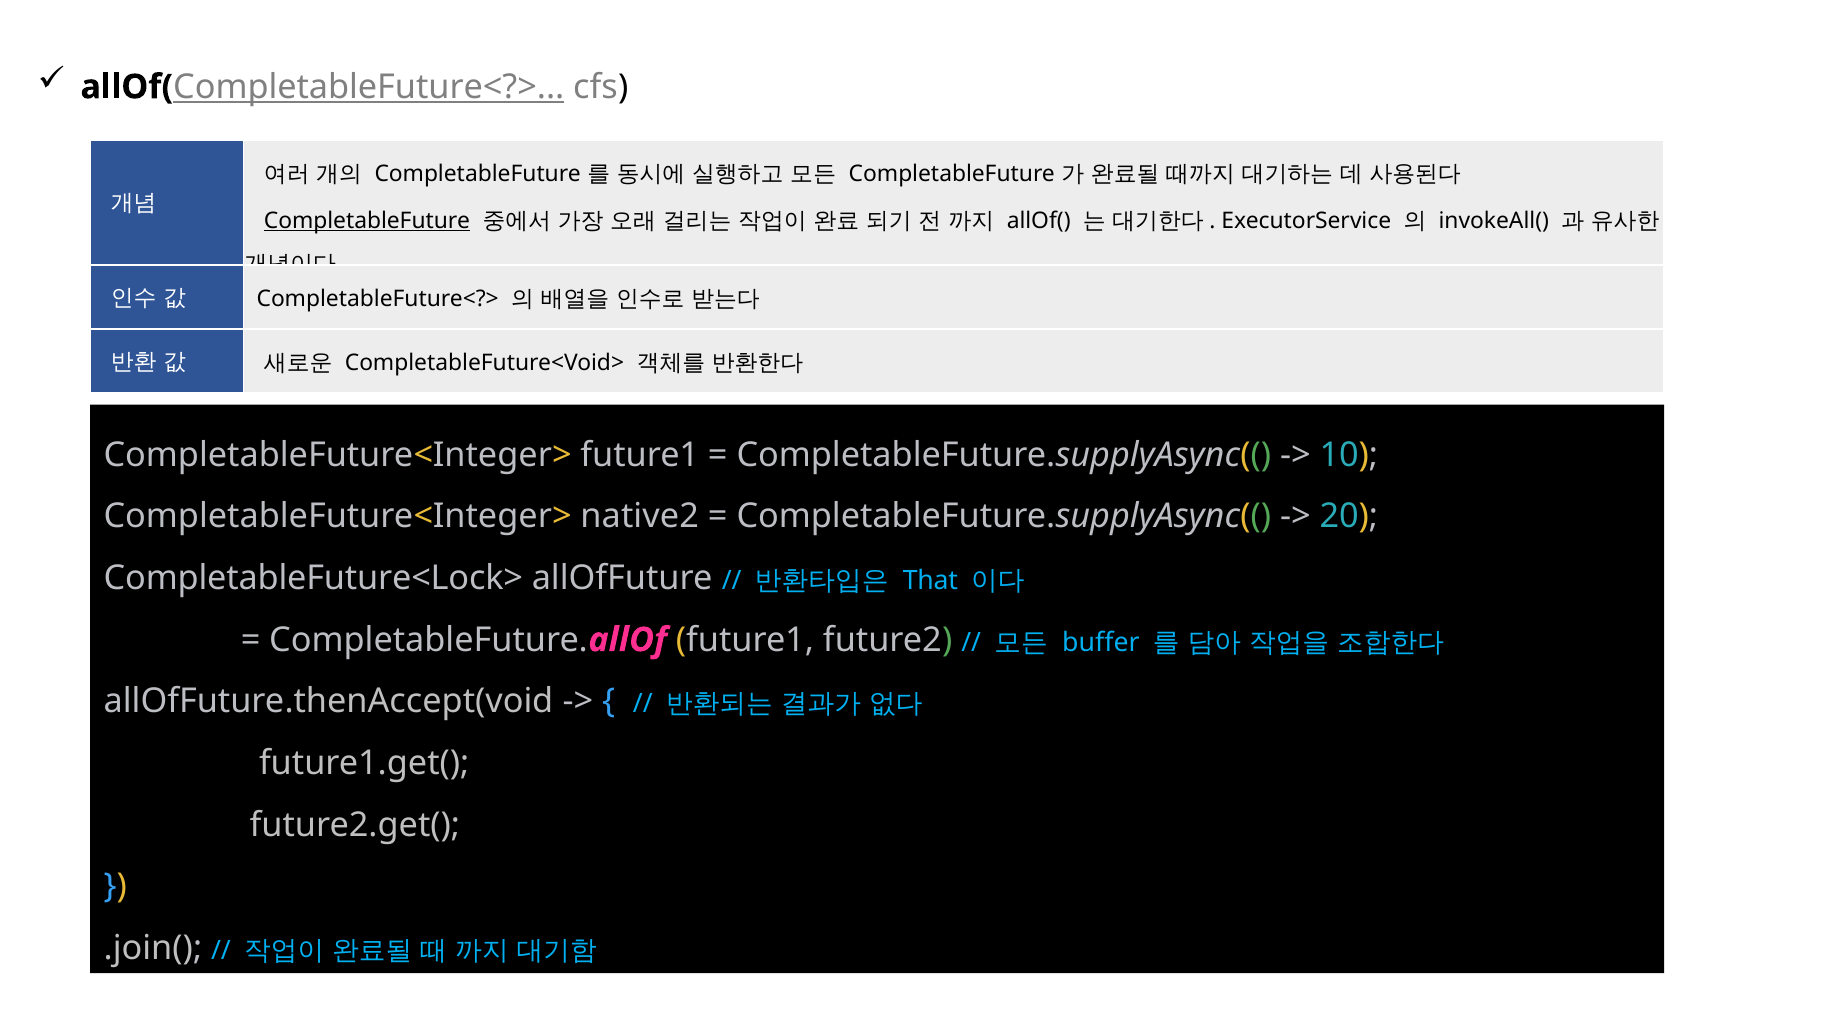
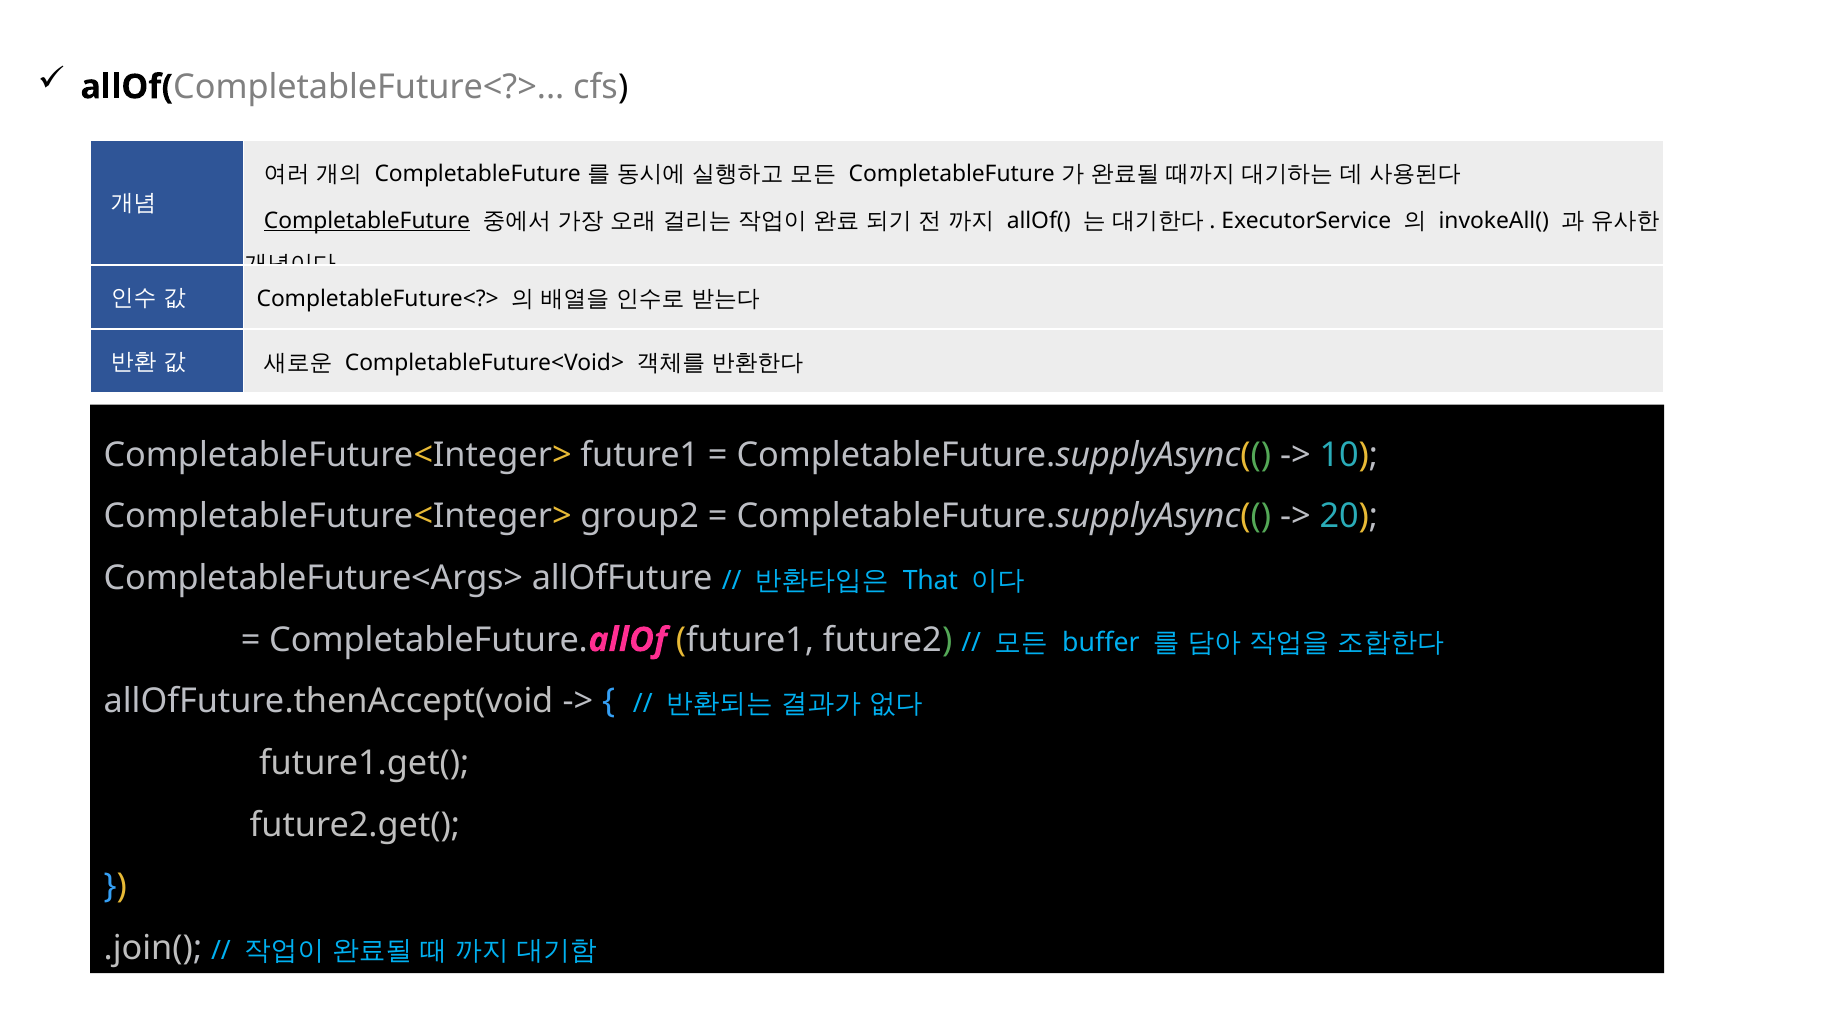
CompletableFuture<?> underline: present -> none (369, 87)
native2: native2 -> group2 (640, 517)
CompletableFuture<Lock>: CompletableFuture<Lock> -> CompletableFuture<Args> (313, 578)
